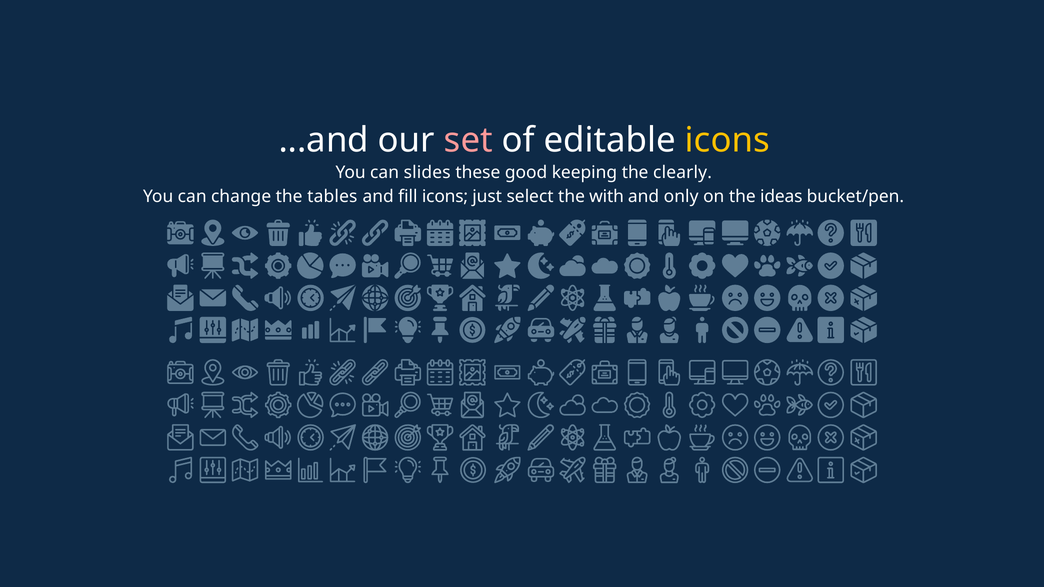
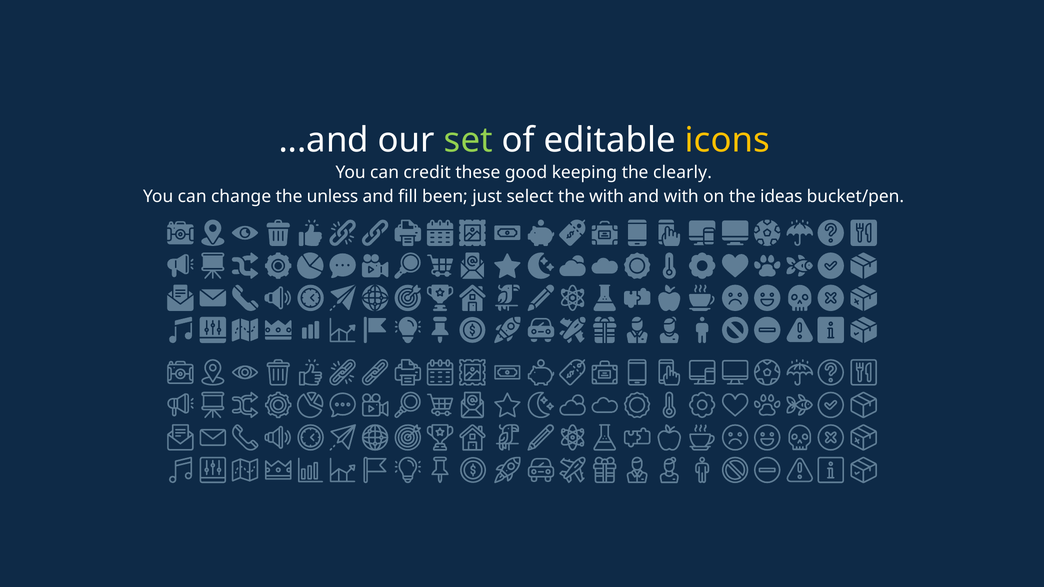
set colour: pink -> light green (468, 140)
slides: slides -> credit (427, 173)
tables: tables -> unless (333, 197)
fill icons: icons -> been (445, 197)
and only: only -> with (681, 197)
